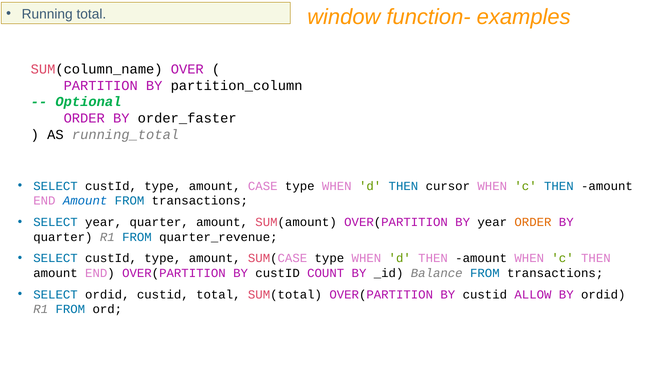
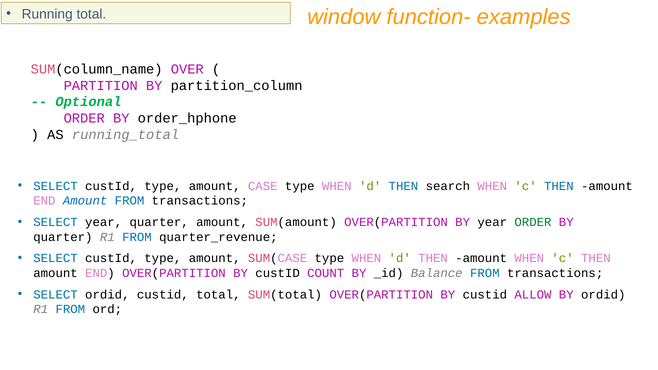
order_faster: order_faster -> order_hphone (187, 118)
cursor: cursor -> search (448, 186)
ORDER colour: orange -> green (533, 222)
